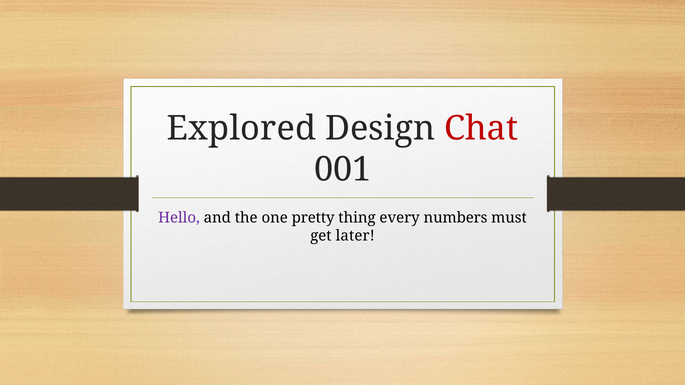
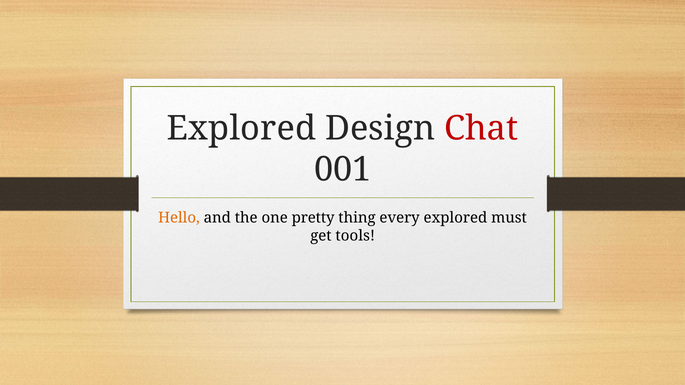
Hello colour: purple -> orange (179, 218)
every numbers: numbers -> explored (455, 218)
later: later -> tools (355, 236)
